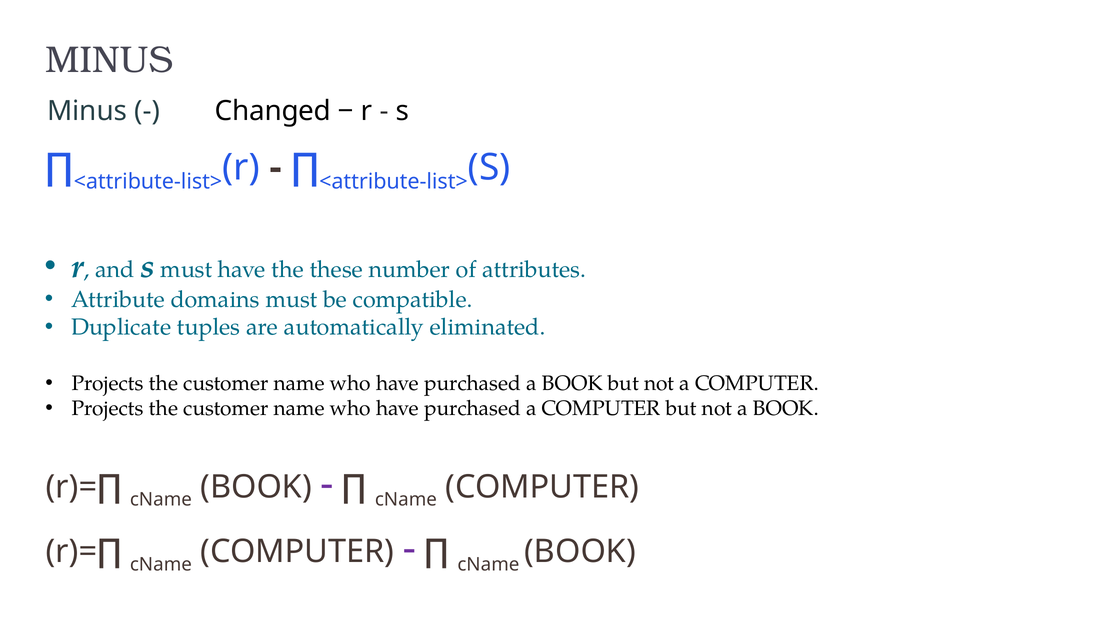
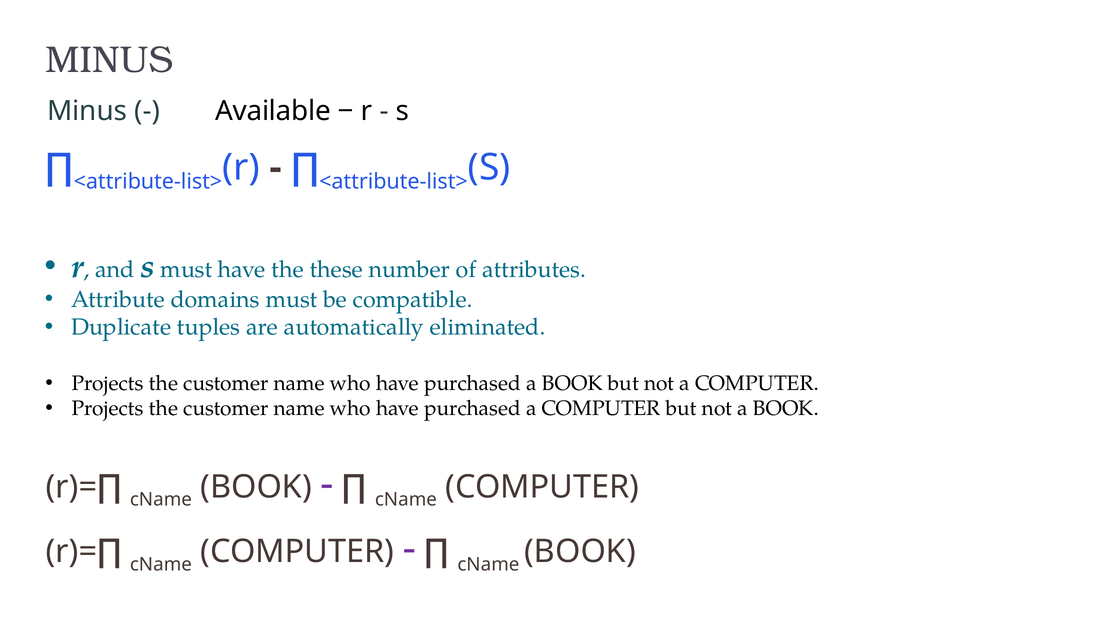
Changed: Changed -> Available (273, 111)
